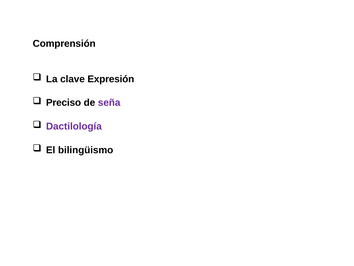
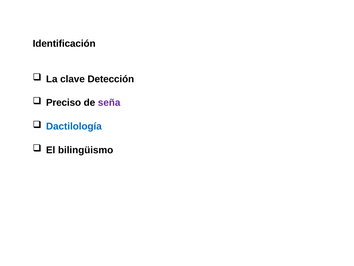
Comprensión: Comprensión -> Identificación (64, 43)
Expresión: Expresión -> Detección (111, 79)
Dactilología colour: purple -> blue (74, 126)
